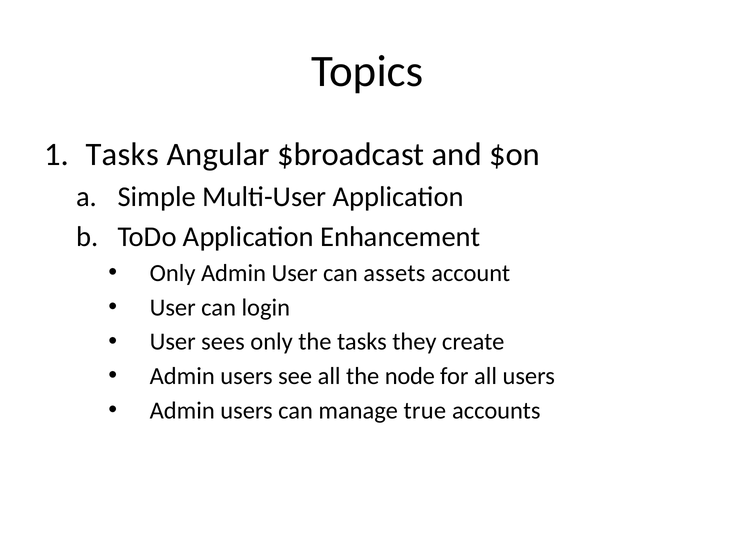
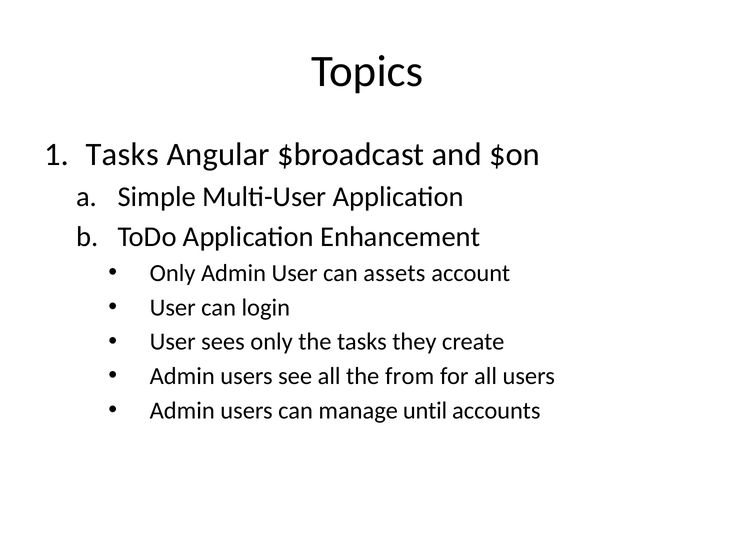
node: node -> from (410, 376)
true: true -> until (425, 410)
